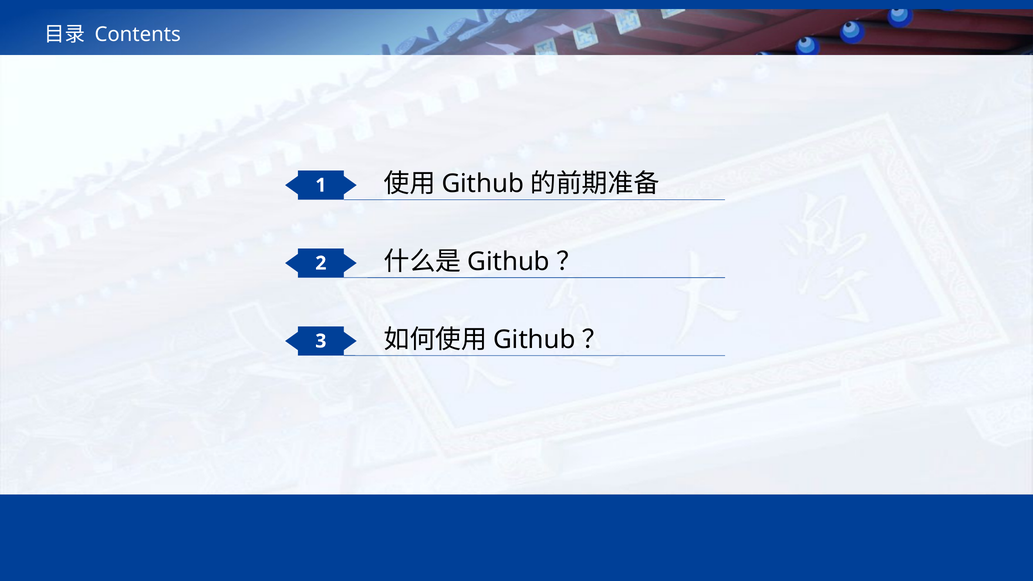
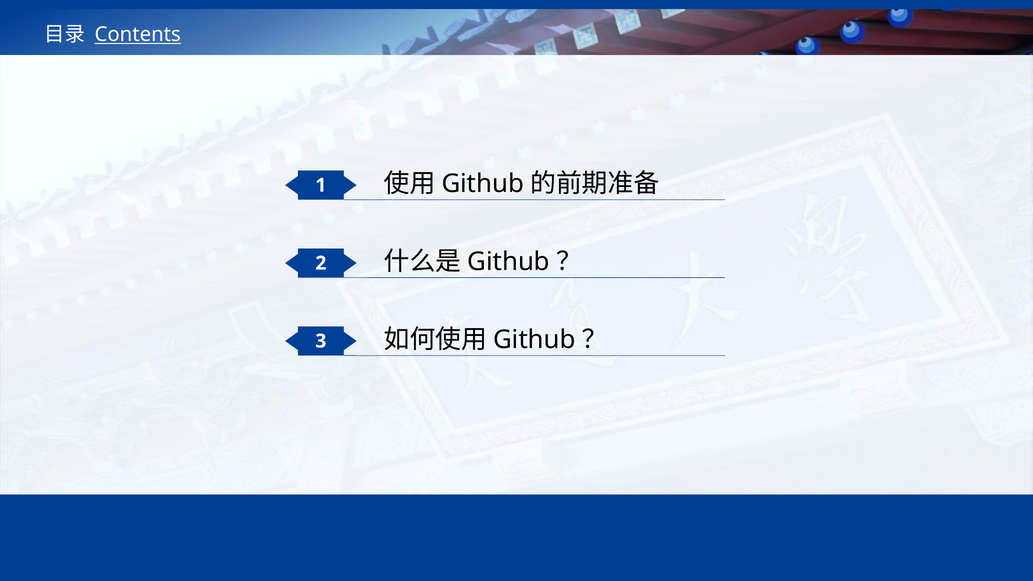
Contents underline: none -> present (138, 35)
